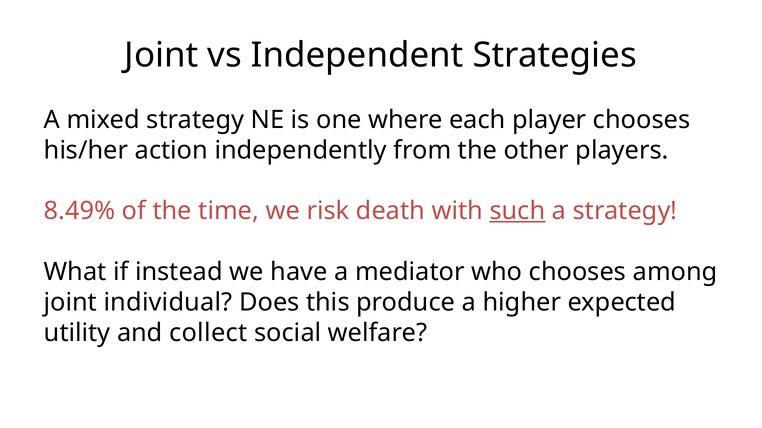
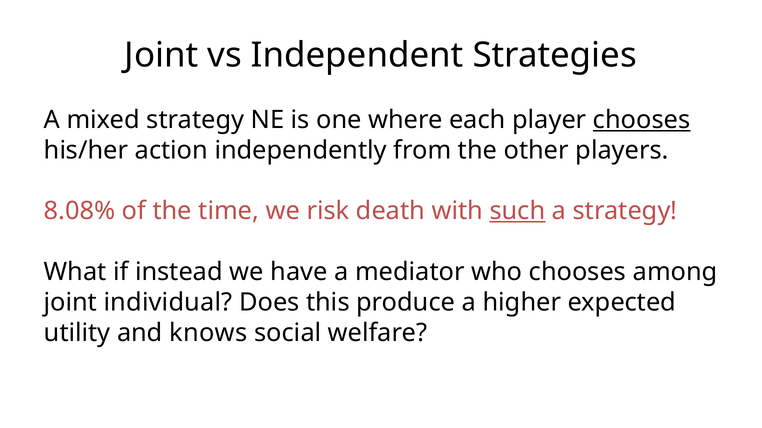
chooses underline: none -> present (642, 120)
8.49%: 8.49% -> 8.08% (80, 211)
collect: collect -> knows (208, 333)
